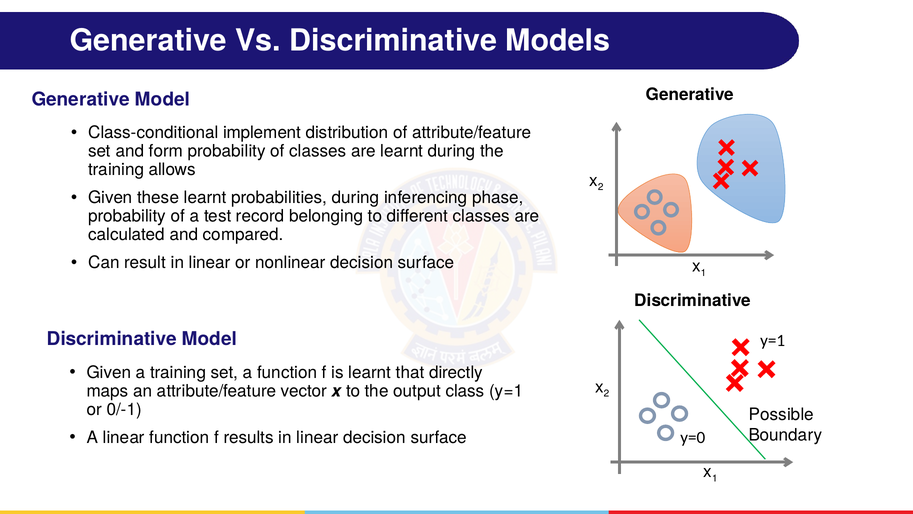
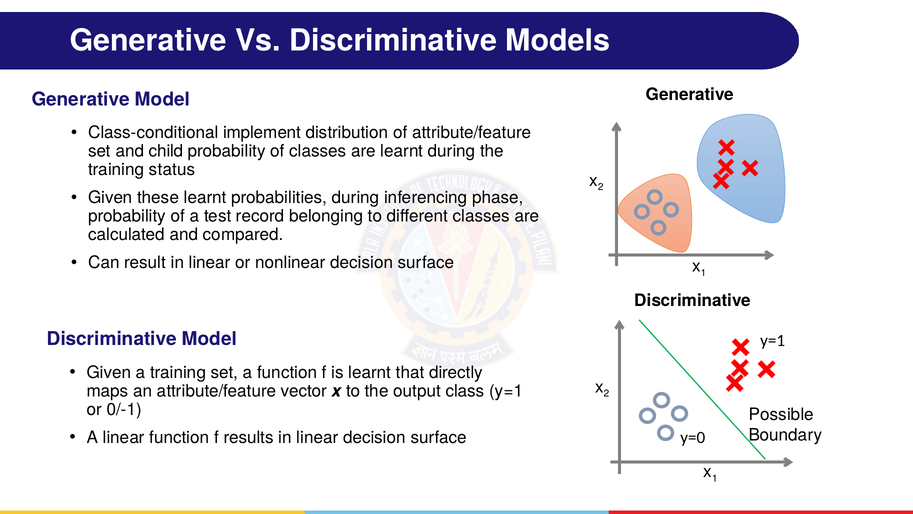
form: form -> child (166, 151)
allows: allows -> status (172, 169)
